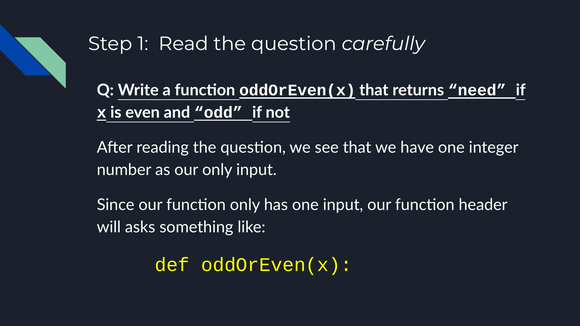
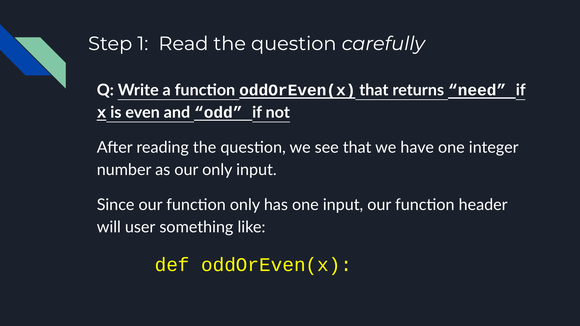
asks: asks -> user (140, 227)
